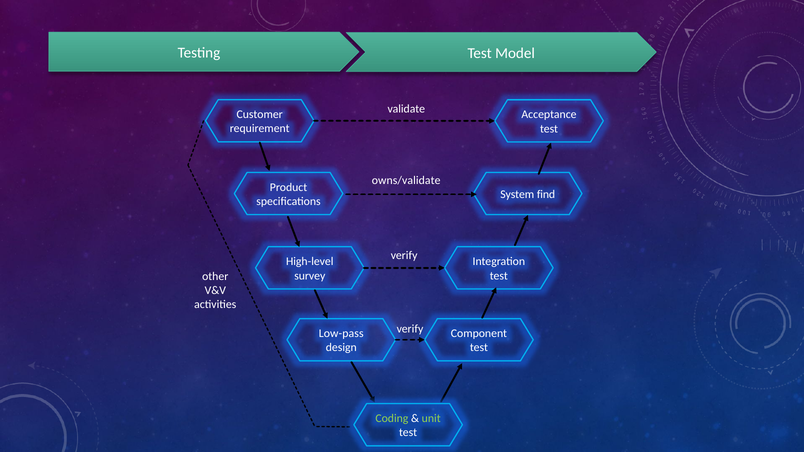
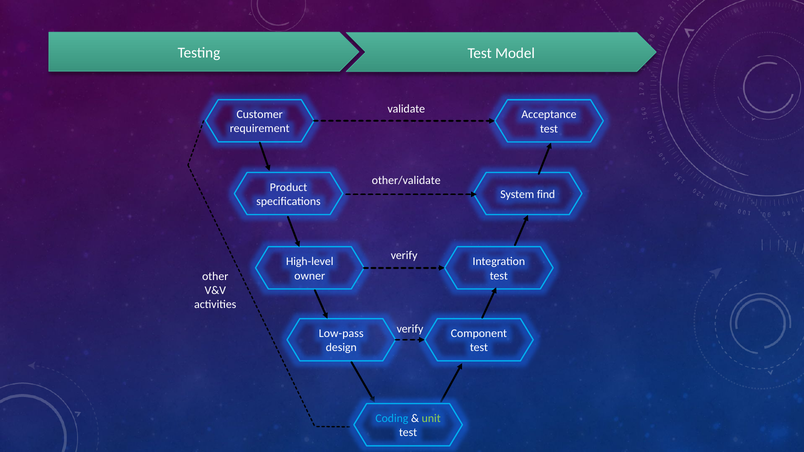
owns/validate: owns/validate -> other/validate (406, 181)
survey: survey -> owner (310, 276)
Coding colour: light green -> light blue (392, 419)
